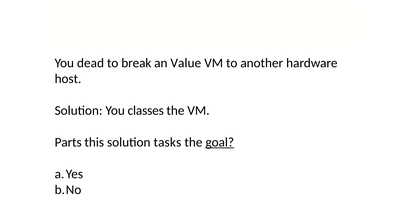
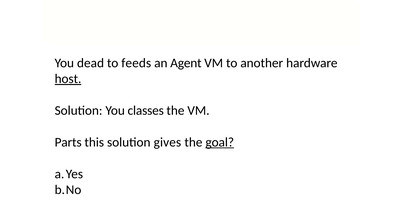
break: break -> feeds (136, 63)
Value: Value -> Agent (186, 63)
host underline: none -> present (68, 79)
tasks: tasks -> gives (167, 142)
